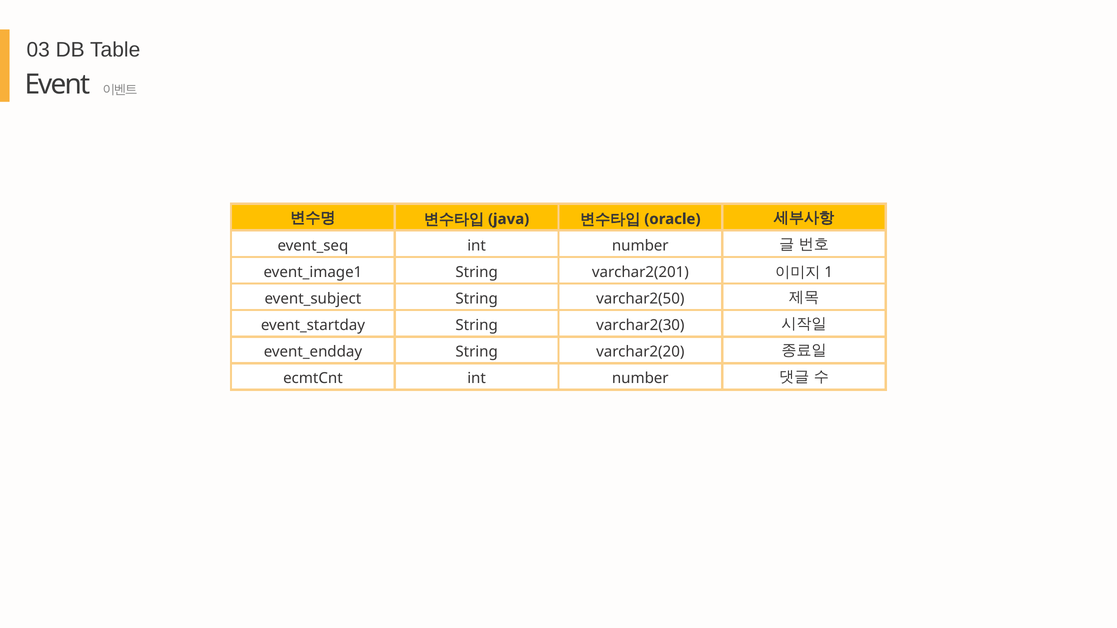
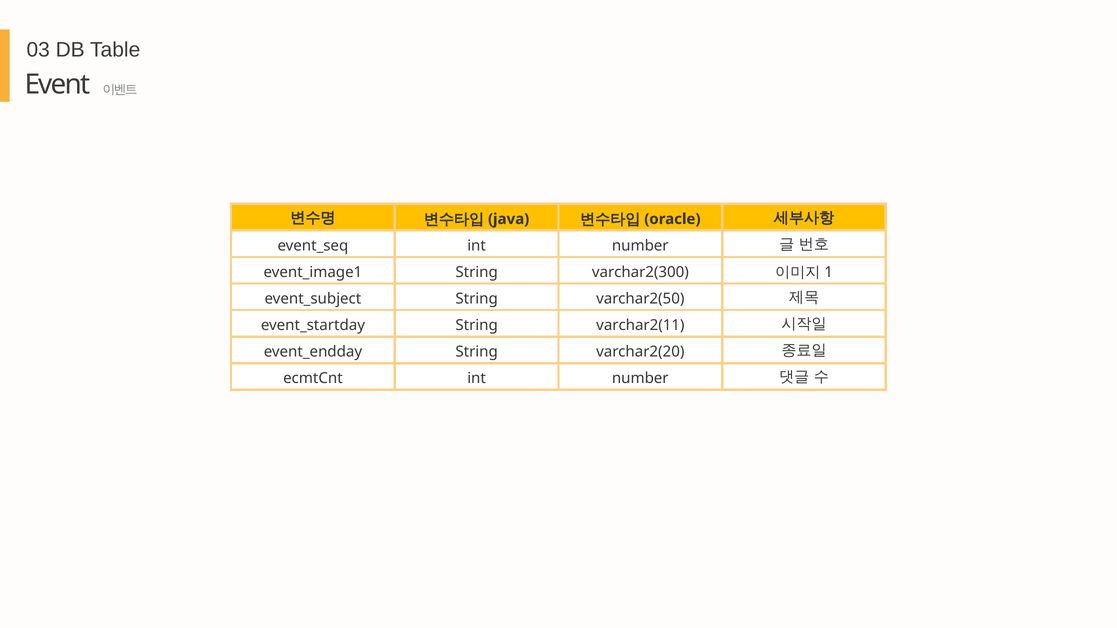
varchar2(201: varchar2(201 -> varchar2(300 (640, 272)
varchar2(30: varchar2(30 -> varchar2(11 (640, 325)
